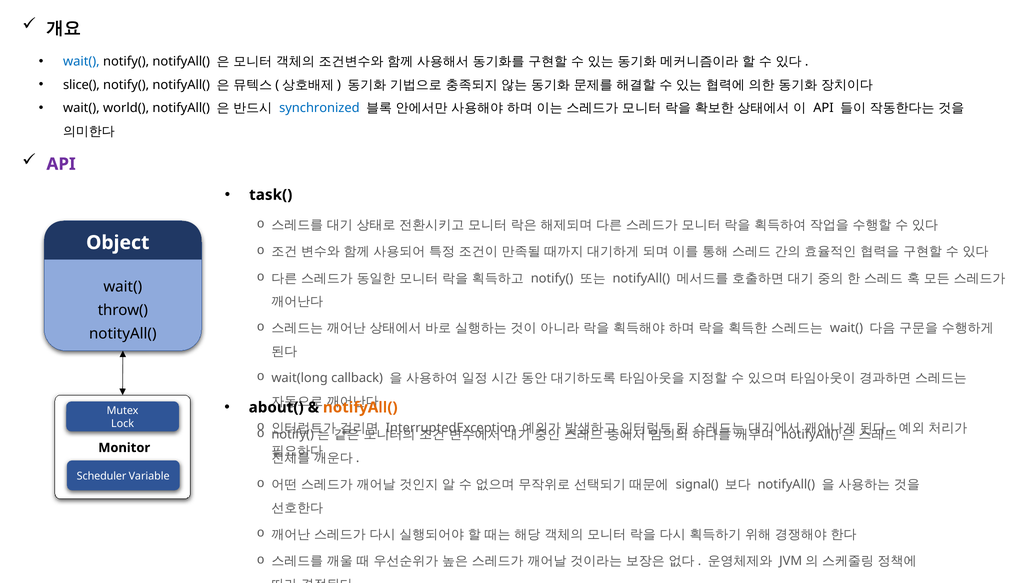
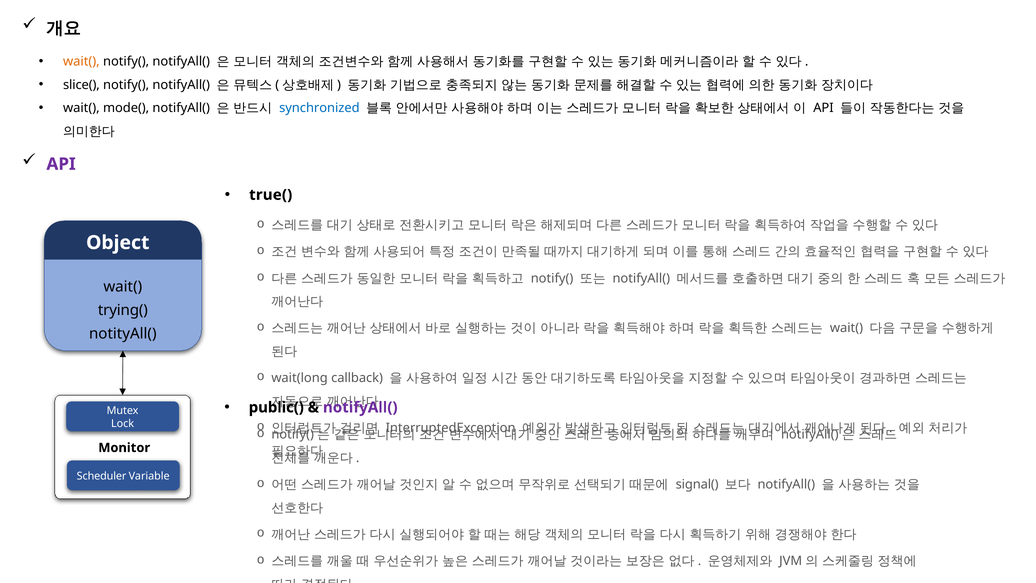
wait( colour: blue -> orange (81, 61)
world(: world( -> mode( (126, 108)
task(: task( -> true( (271, 195)
throw(: throw( -> trying( (123, 310)
about(: about( -> public( (276, 407)
notifyAll( colour: orange -> purple (360, 407)
